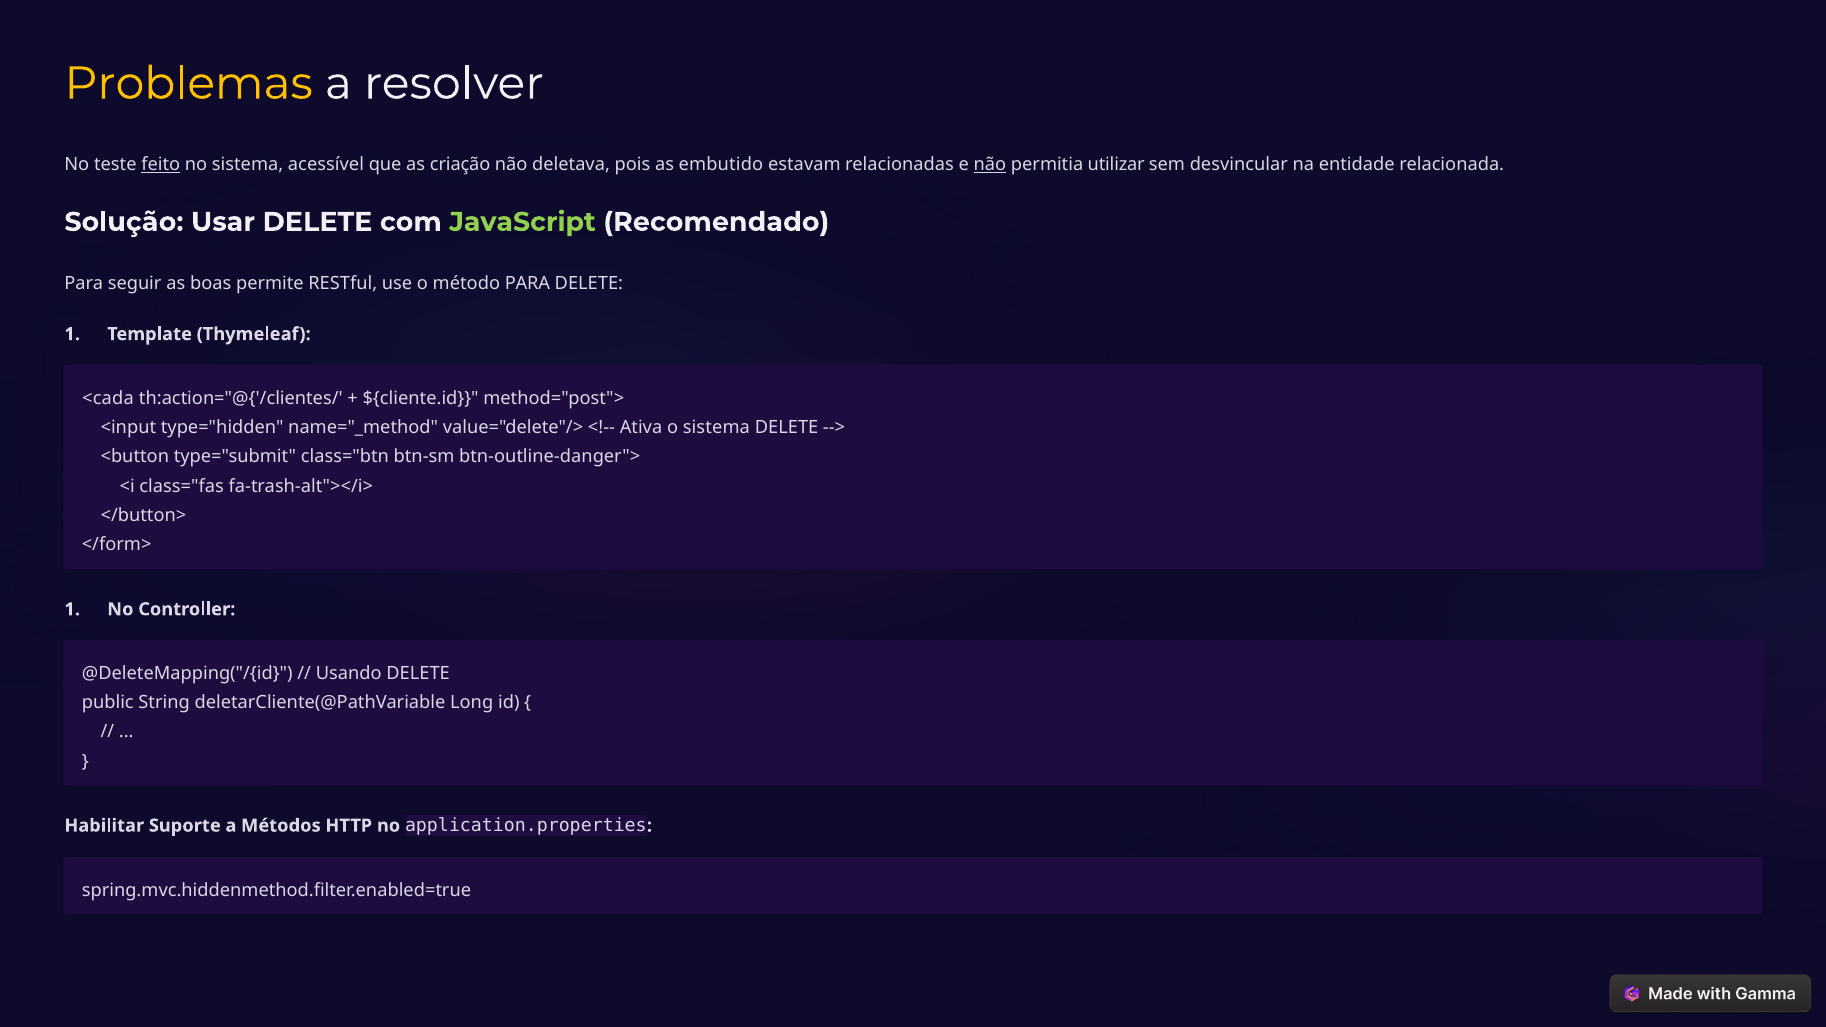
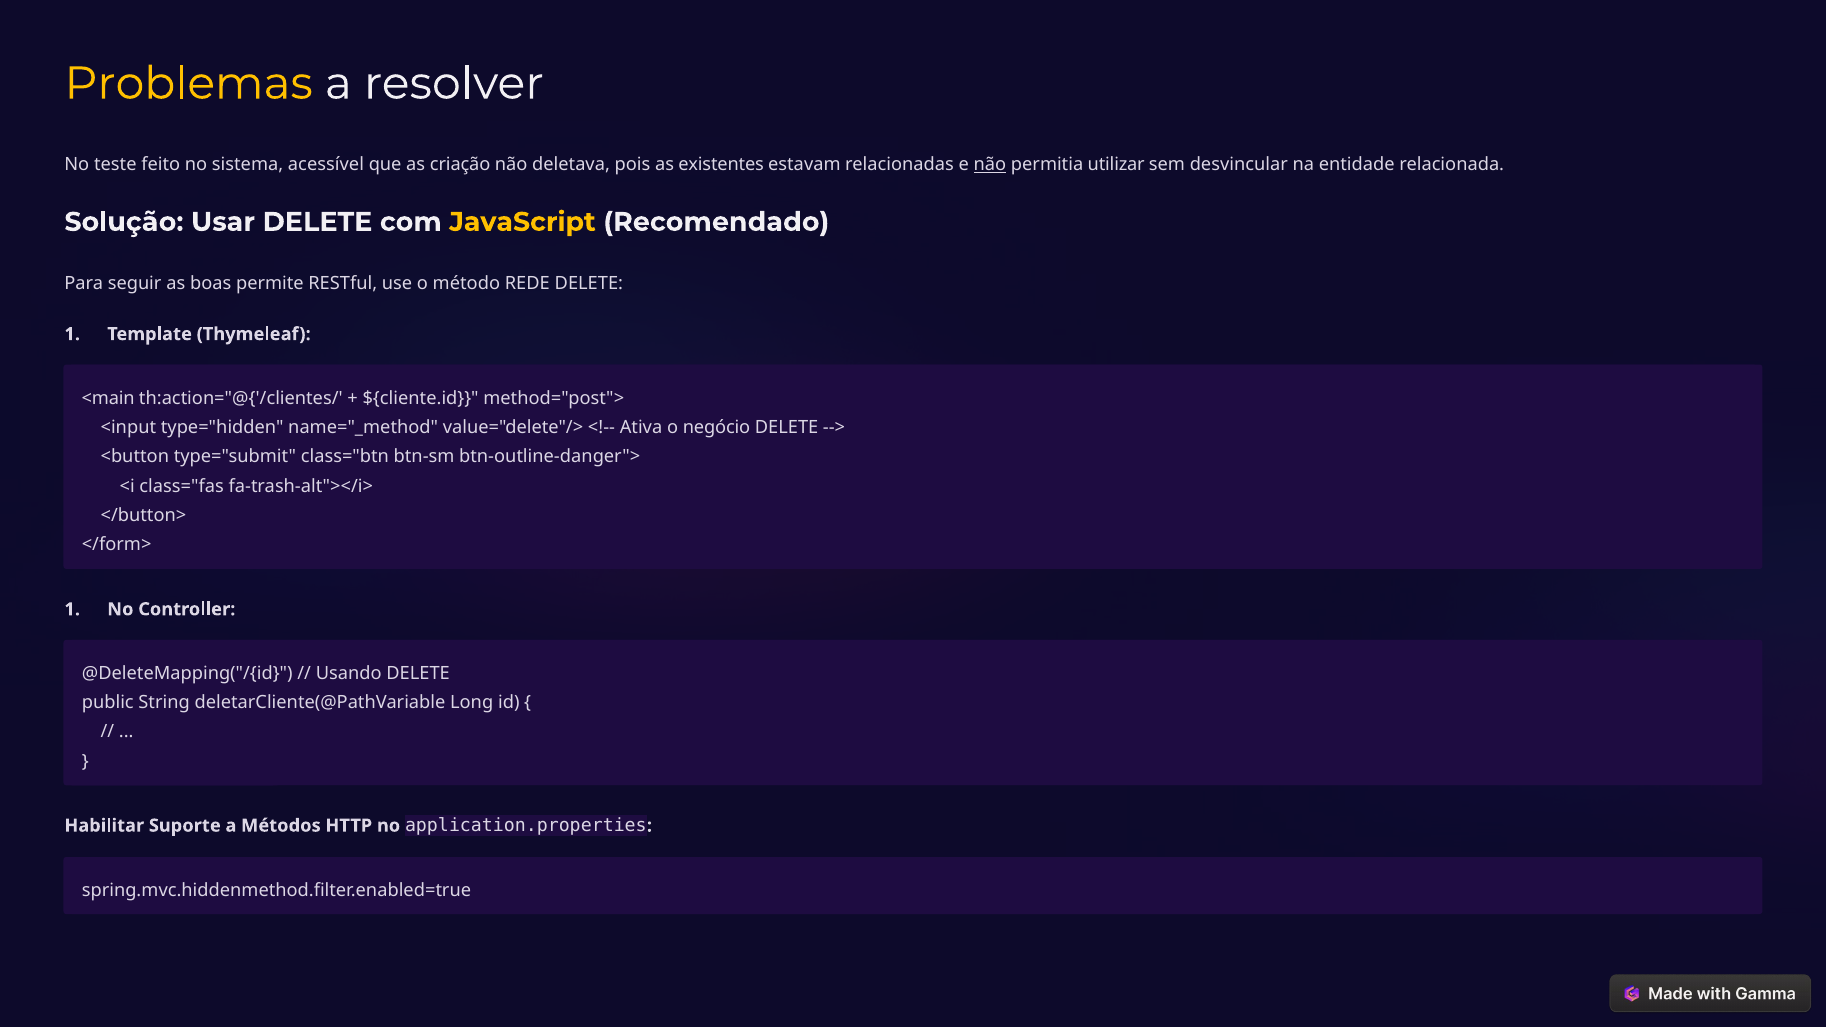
feito underline: present -> none (161, 165)
embutido: embutido -> existentes (721, 165)
JavaScript colour: light green -> yellow (523, 222)
método PARA: PARA -> REDE (527, 284)
<cada: <cada -> <main (108, 398)
o sistema: sistema -> negócio (717, 428)
